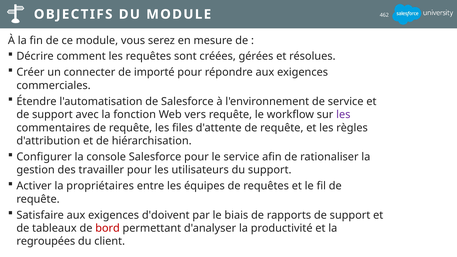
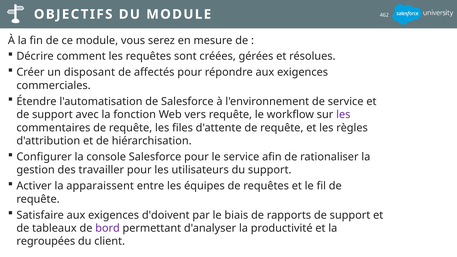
connecter: connecter -> disposant (89, 72)
importé: importé -> affectés (154, 72)
propriétaires: propriétaires -> apparaissent (100, 186)
bord colour: red -> purple (108, 228)
